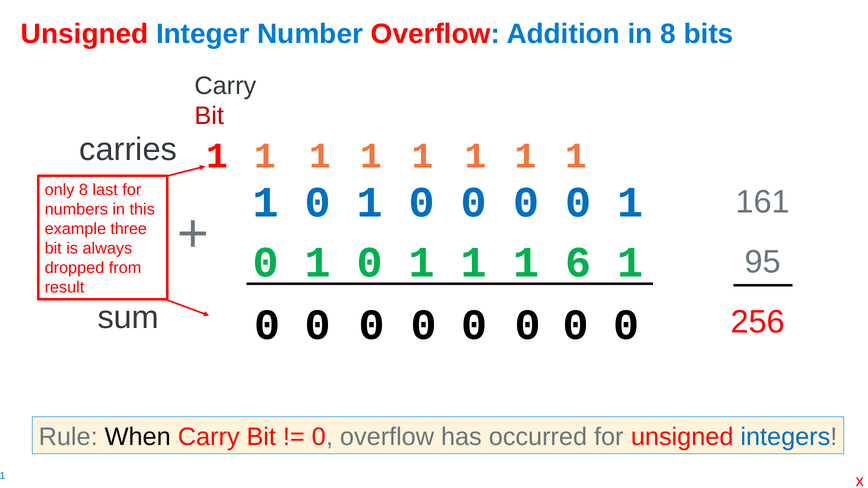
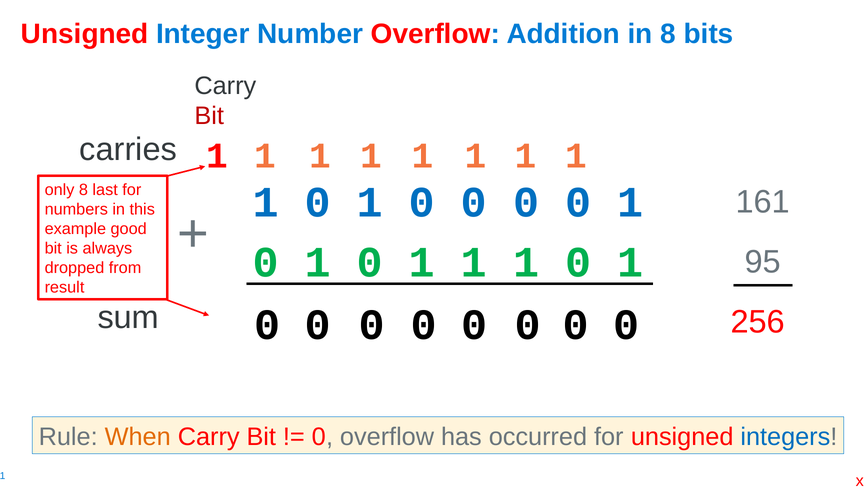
three: three -> good (129, 229)
1 1 6: 6 -> 0 (578, 263)
When colour: black -> orange (138, 437)
